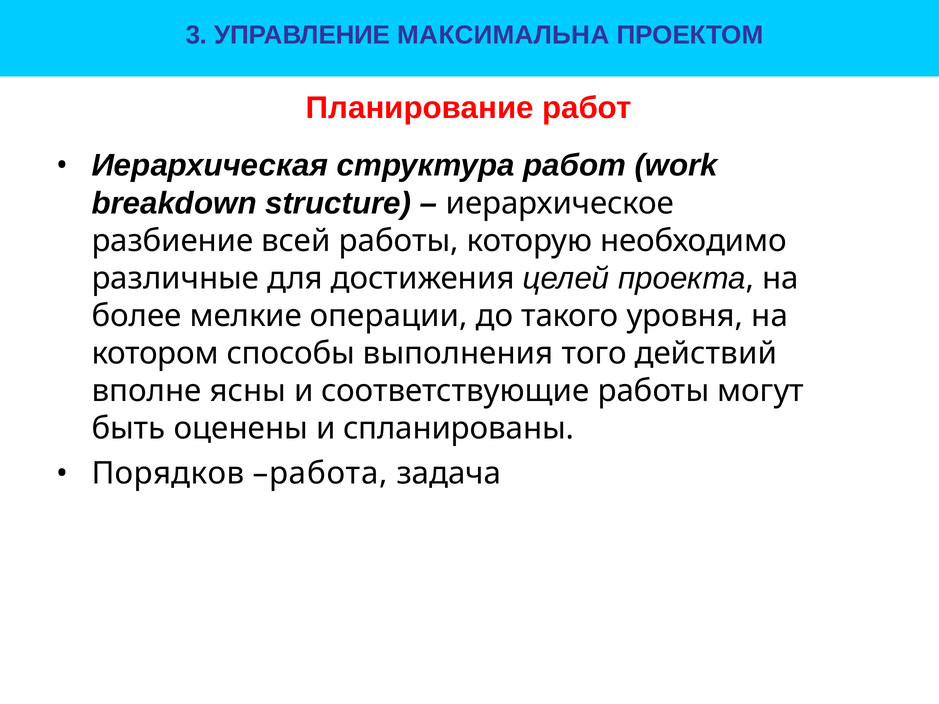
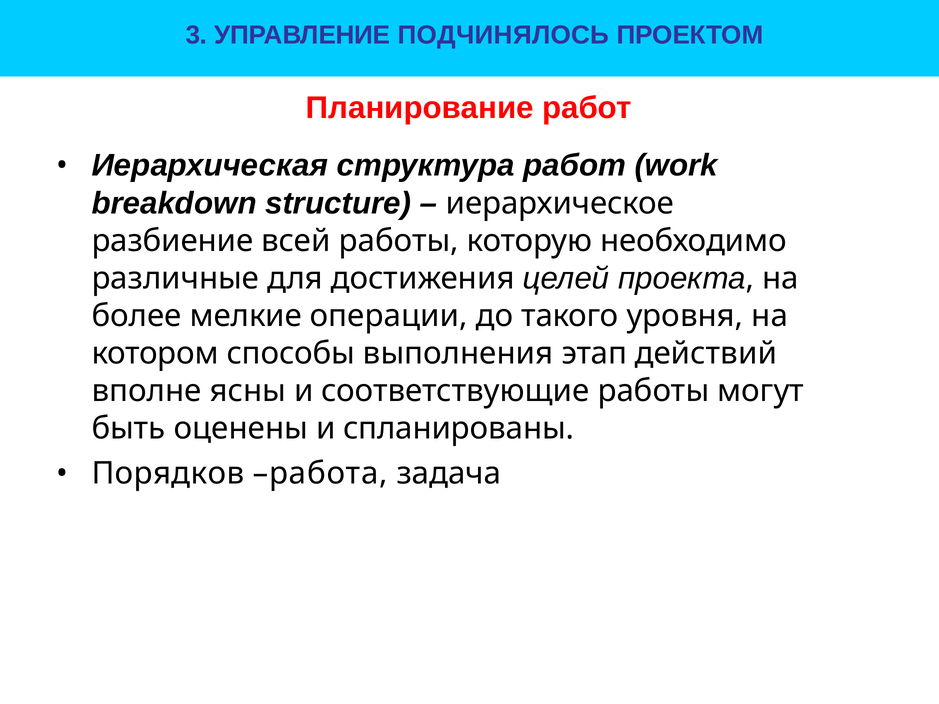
МАКСИМАЛЬНА: МАКСИМАЛЬНА -> ПОДЧИНЯЛОСЬ (503, 35)
того: того -> этап (594, 354)
